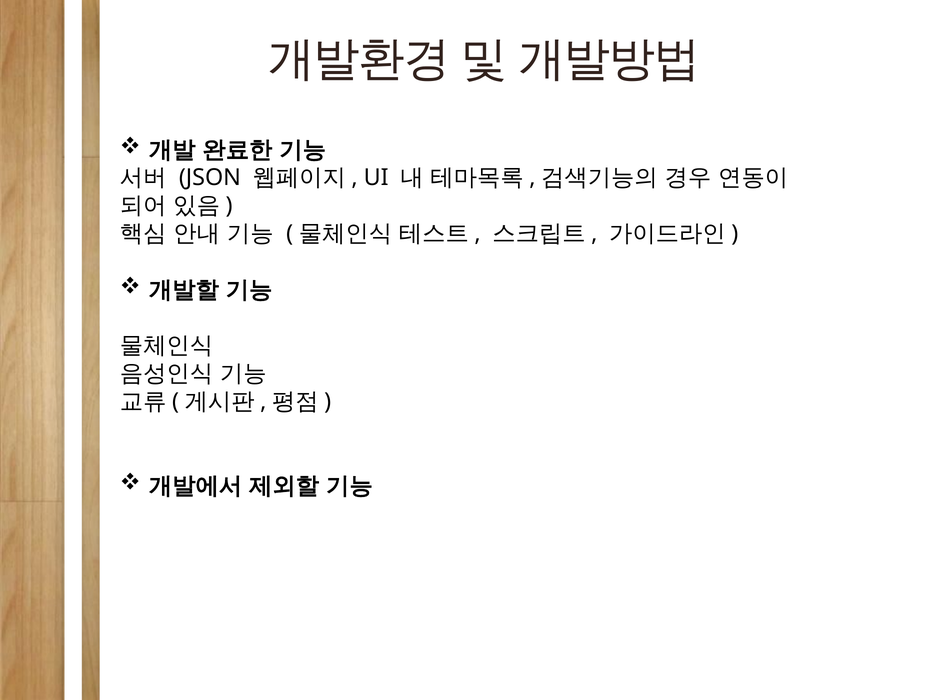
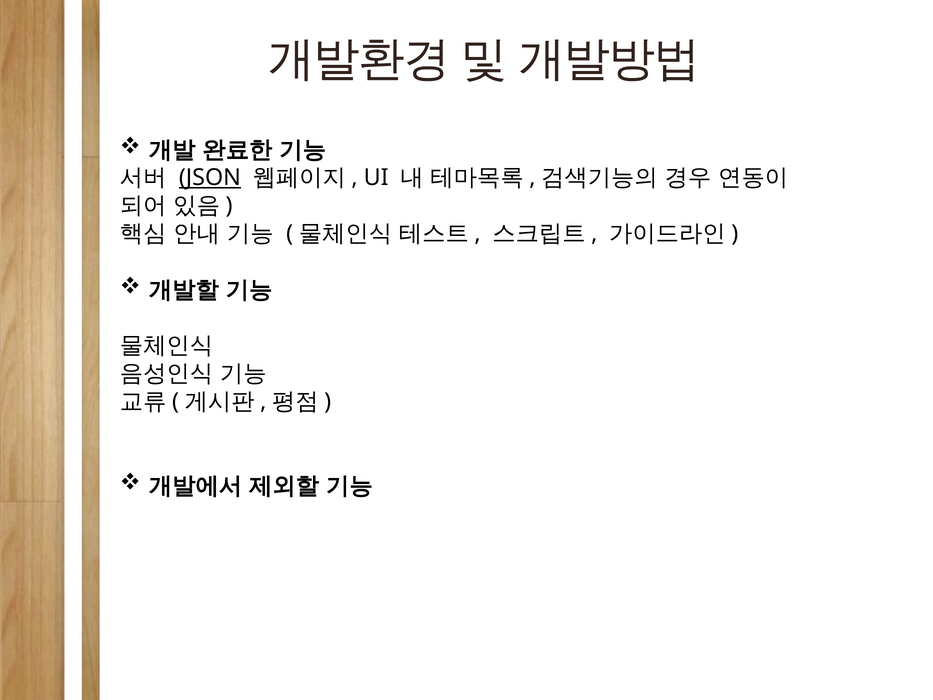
JSON underline: none -> present (210, 178)
